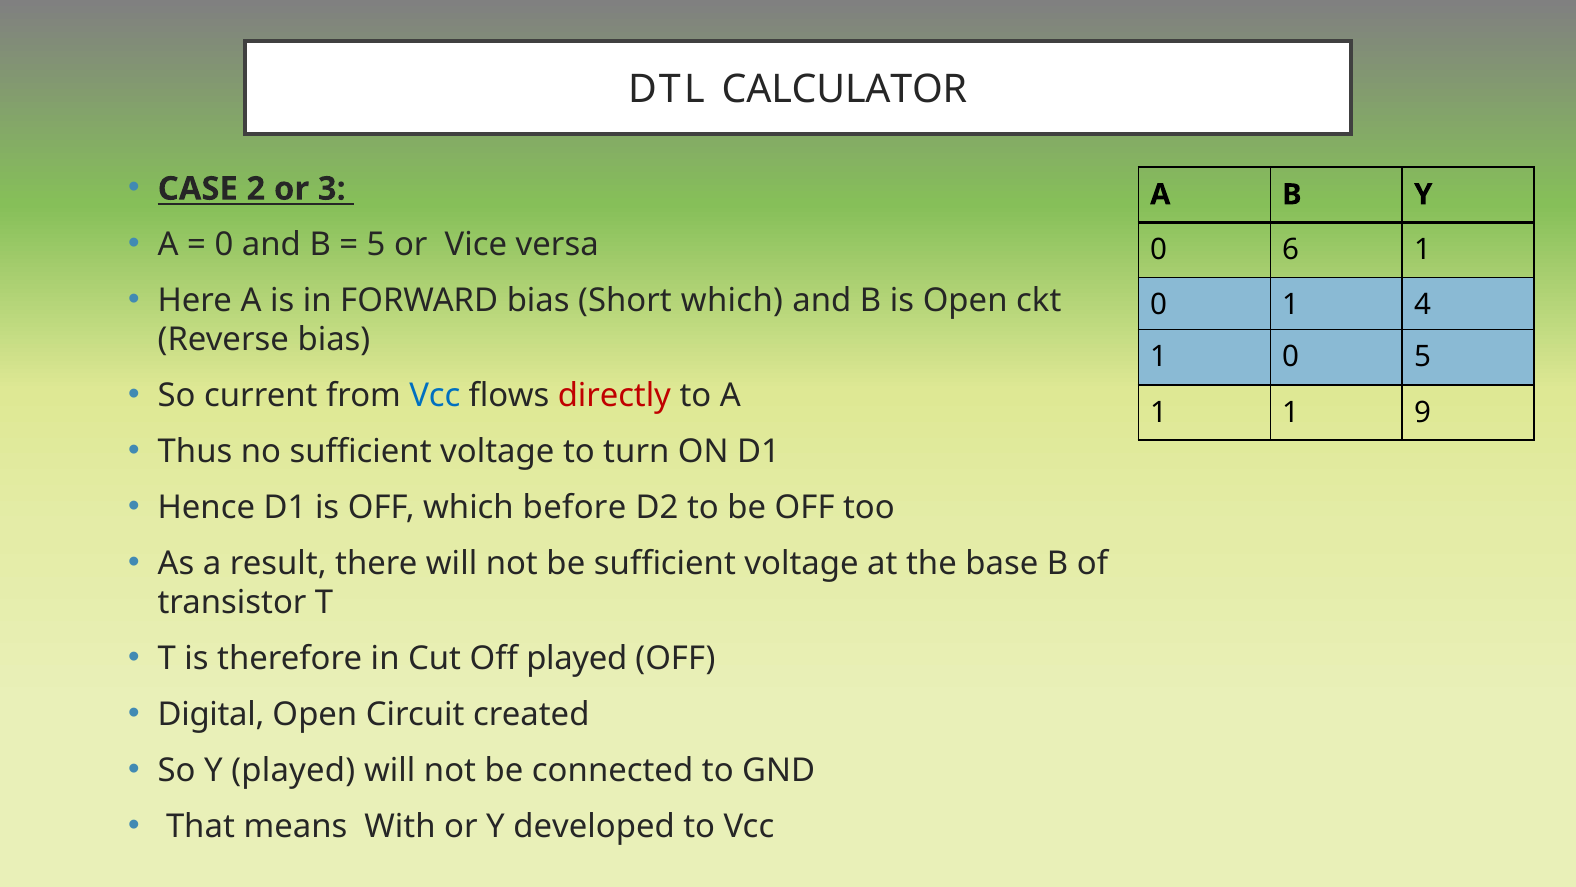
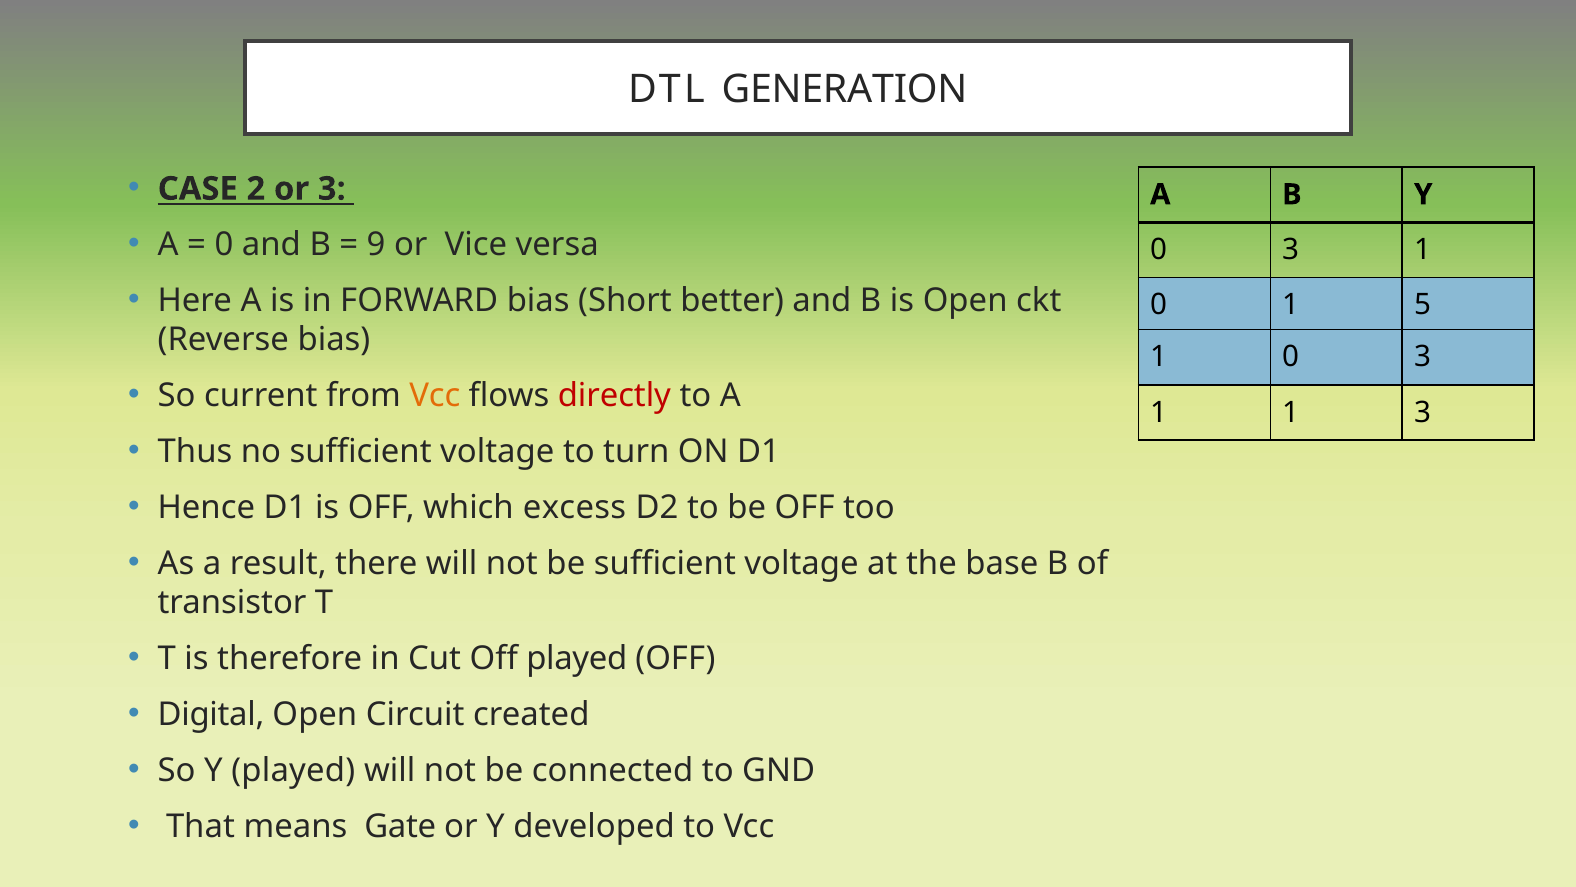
CALCULATOR: CALCULATOR -> GENERATION (844, 90)
5: 5 -> 9 (376, 245)
6: 6 -> 3 (1290, 250)
Short which: which -> better (732, 300)
4: 4 -> 5 (1422, 305)
1 0 5: 5 -> 3 (1422, 357)
Vcc colour: blue -> orange (435, 396)
1 9: 9 -> 3 (1422, 412)
before: before -> excess (575, 507)
With: With -> Gate (400, 826)
